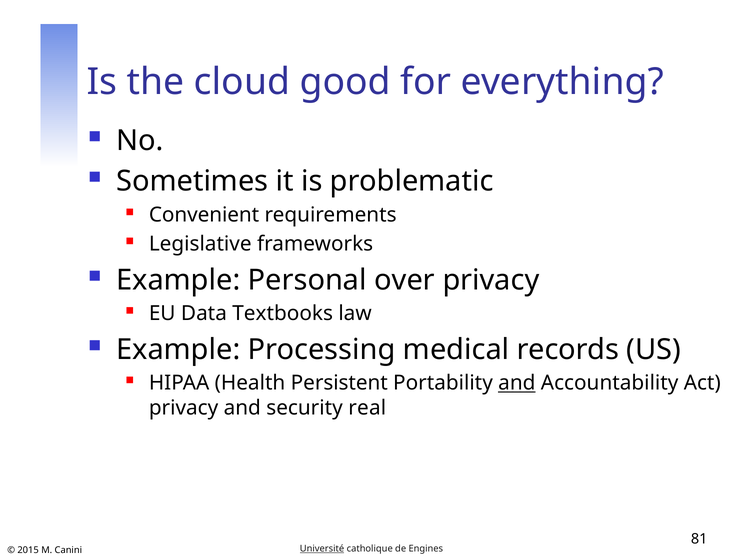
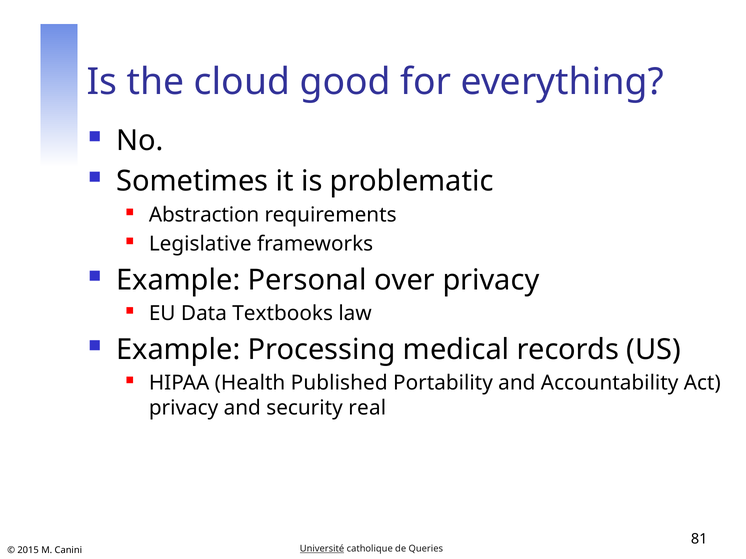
Convenient: Convenient -> Abstraction (204, 215)
Persistent: Persistent -> Published (339, 383)
and underline: present -> none (517, 383)
Engines: Engines -> Queries (426, 549)
